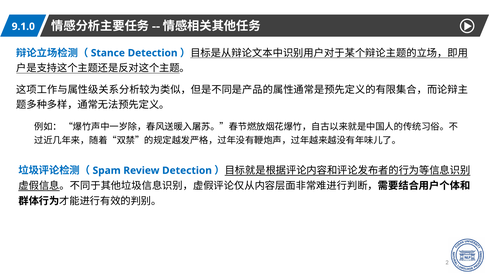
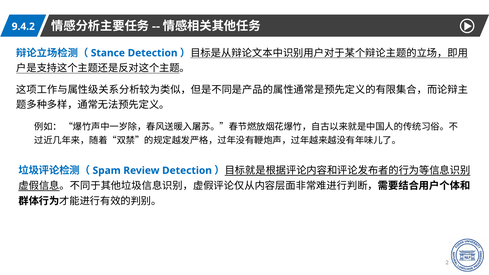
9.1.0: 9.1.0 -> 9.4.2 (23, 27)
